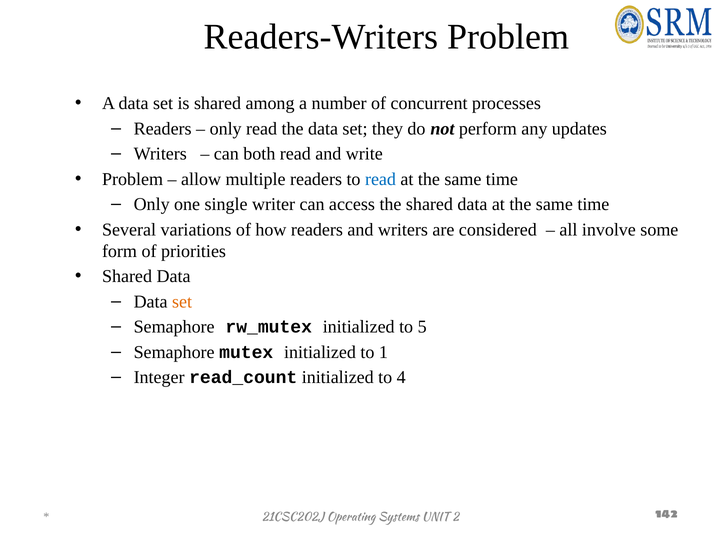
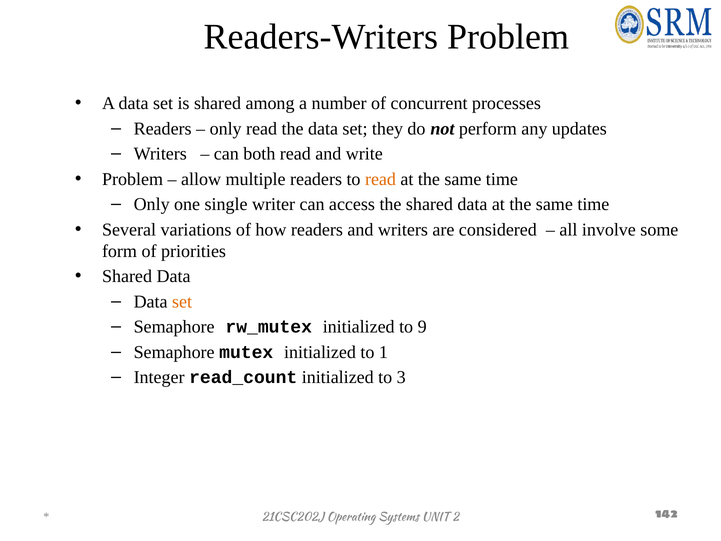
read colour: blue -> orange (381, 179)
5: 5 -> 9 (422, 327)
4: 4 -> 3 (401, 377)
